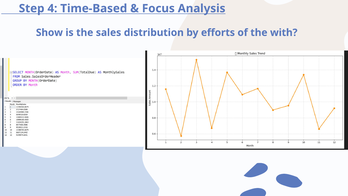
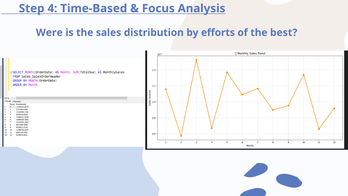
Show: Show -> Were (49, 33)
with: with -> best (284, 33)
